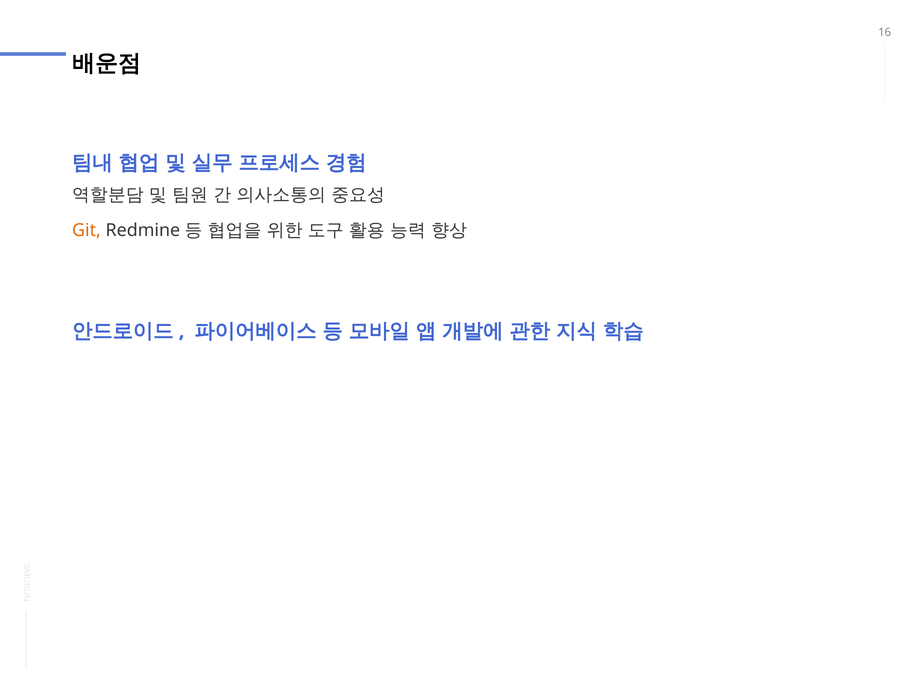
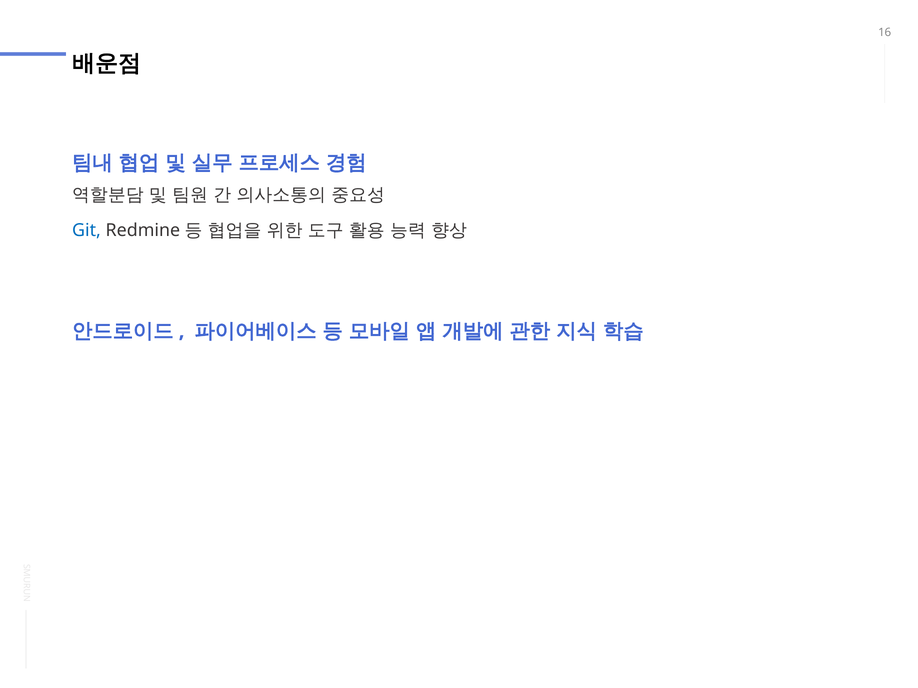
Git colour: orange -> blue (87, 230)
